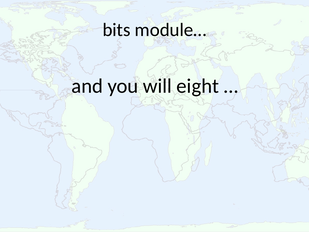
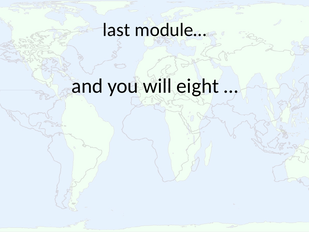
bits: bits -> last (116, 30)
